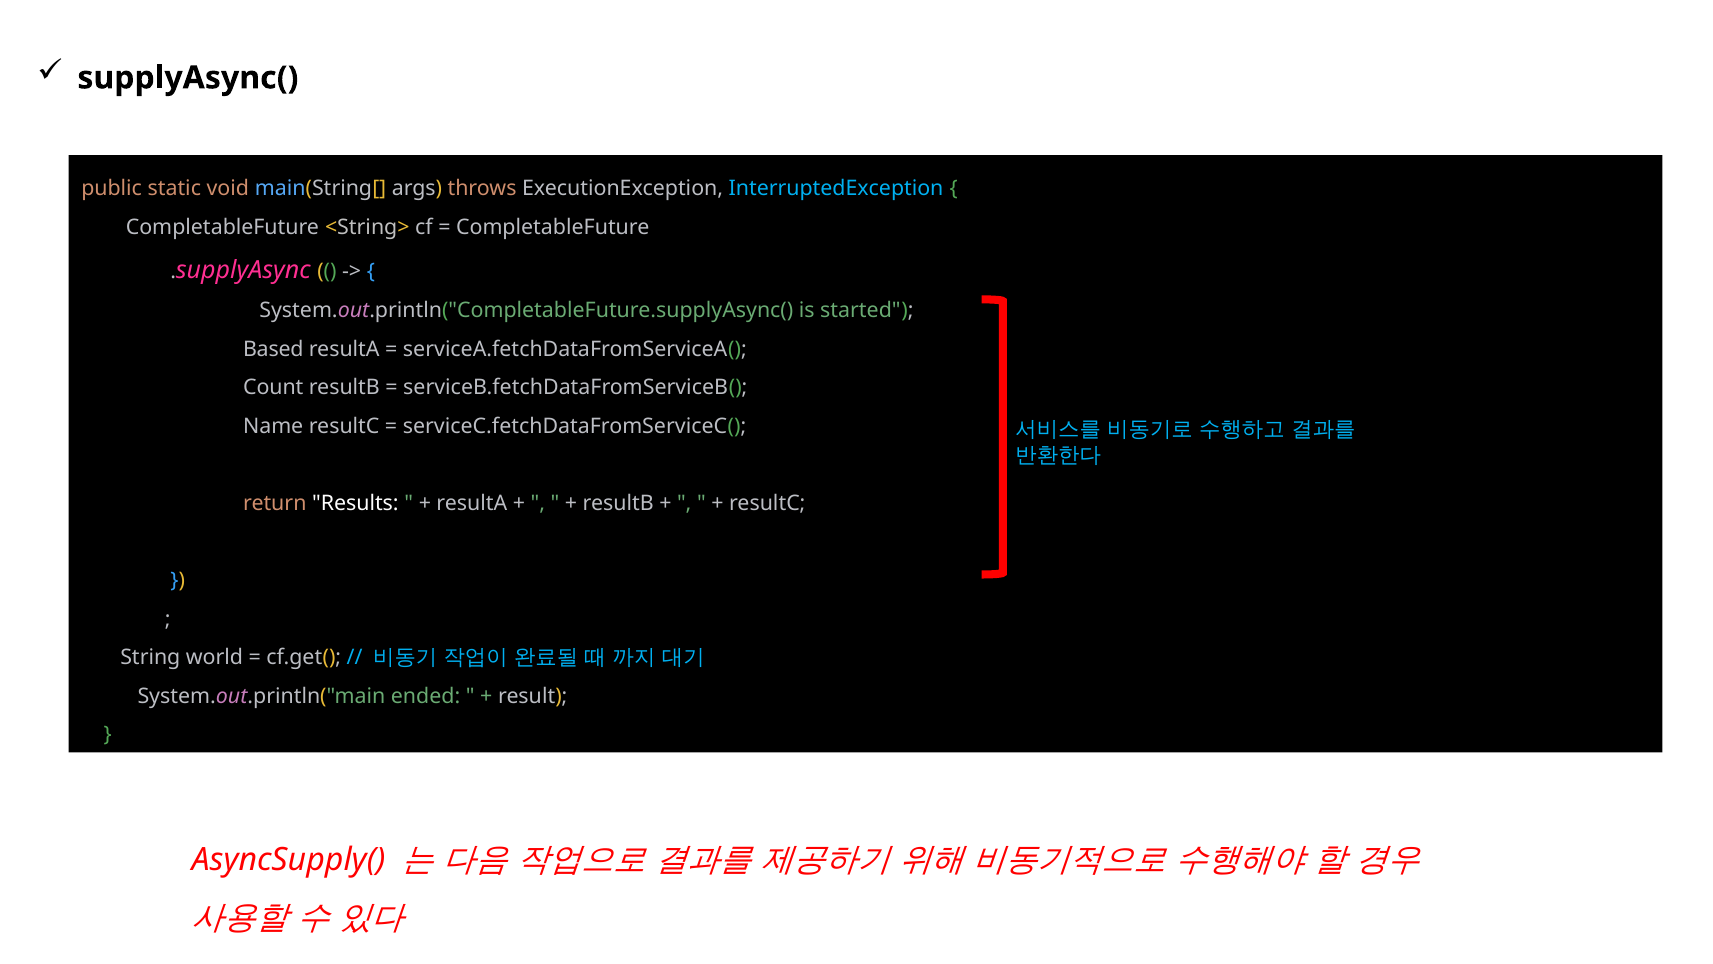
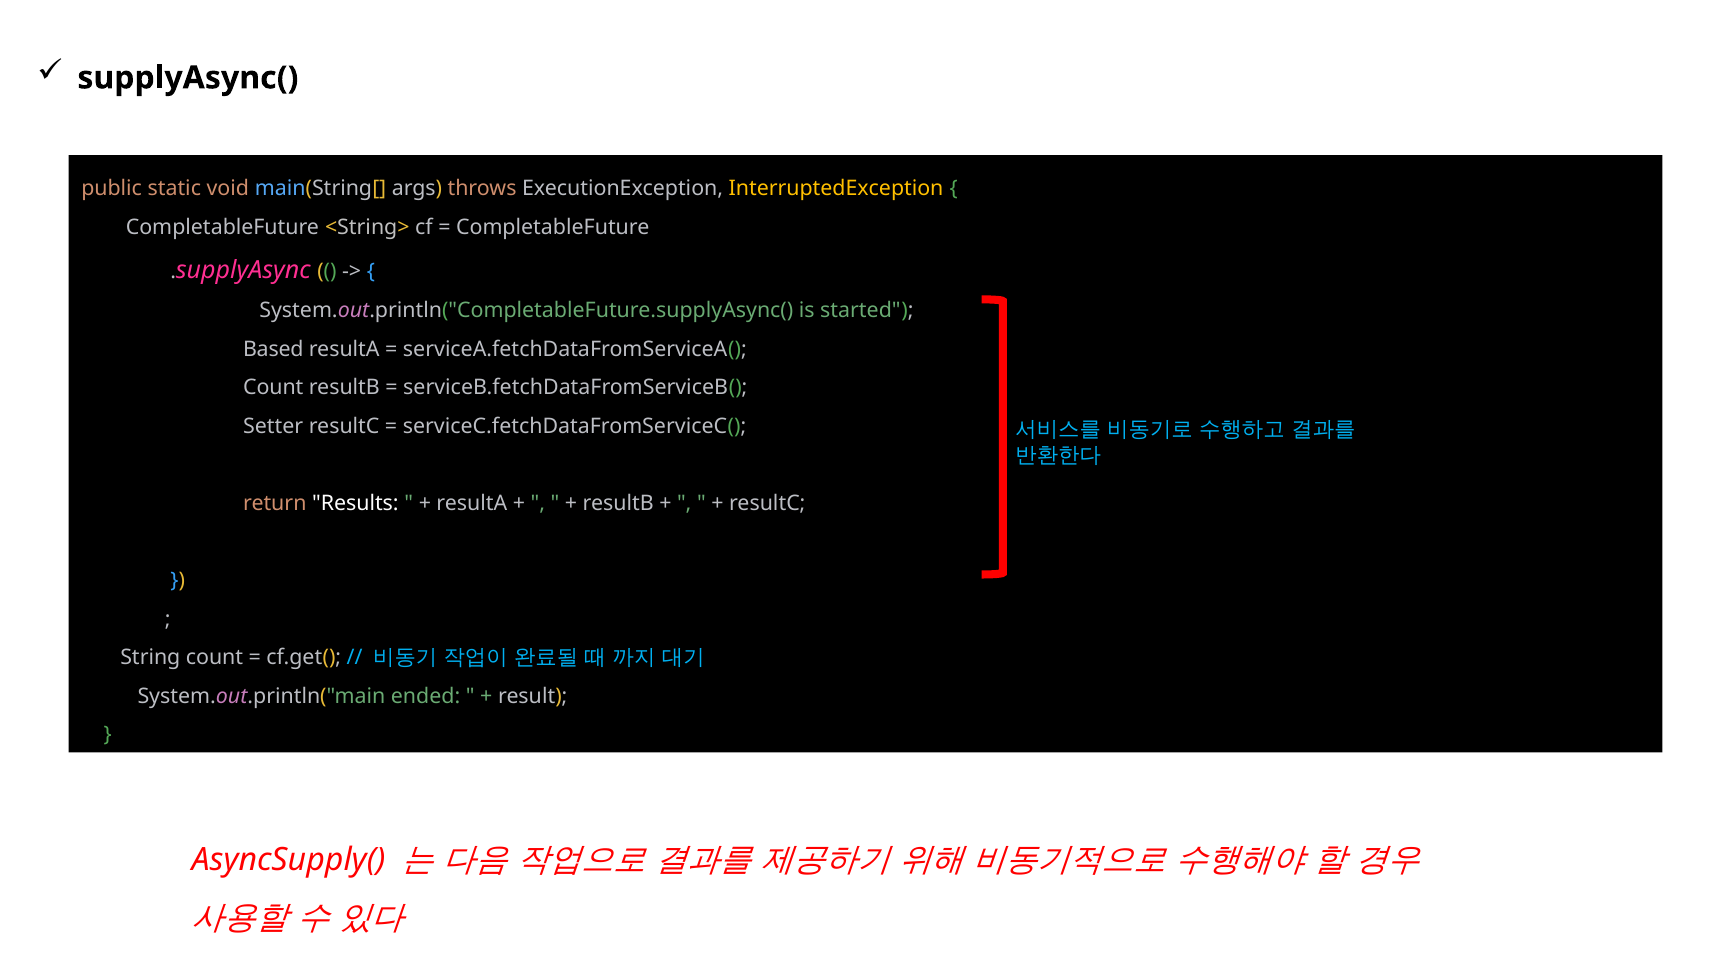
InterruptedException colour: light blue -> yellow (836, 188)
Name: Name -> Setter (273, 426)
String world: world -> count (215, 657)
